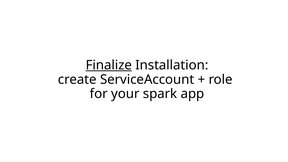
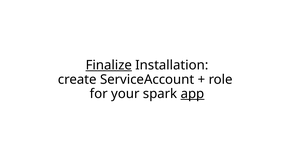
app underline: none -> present (192, 94)
